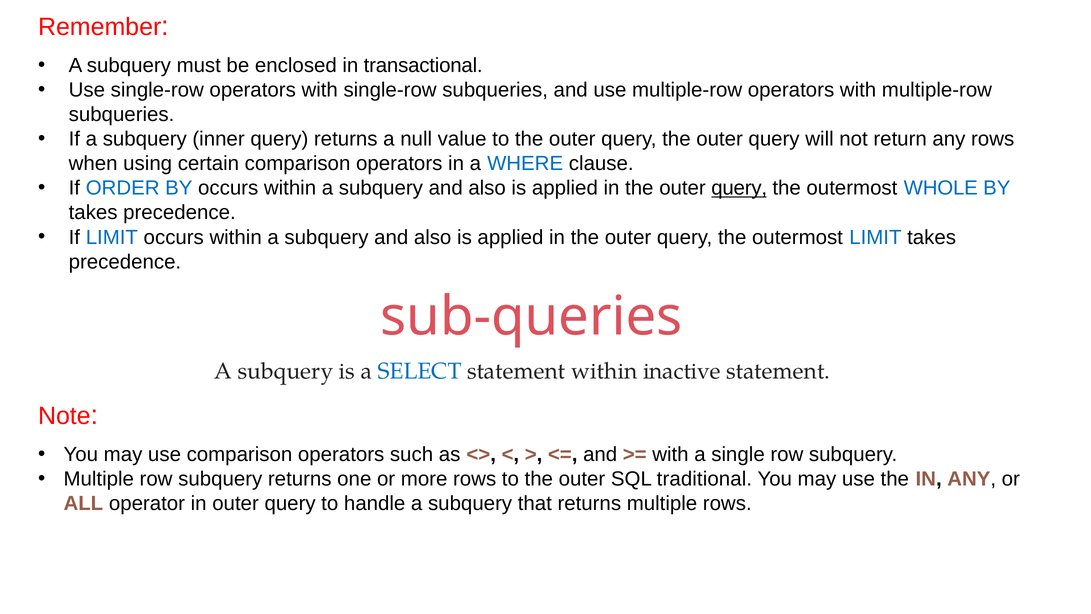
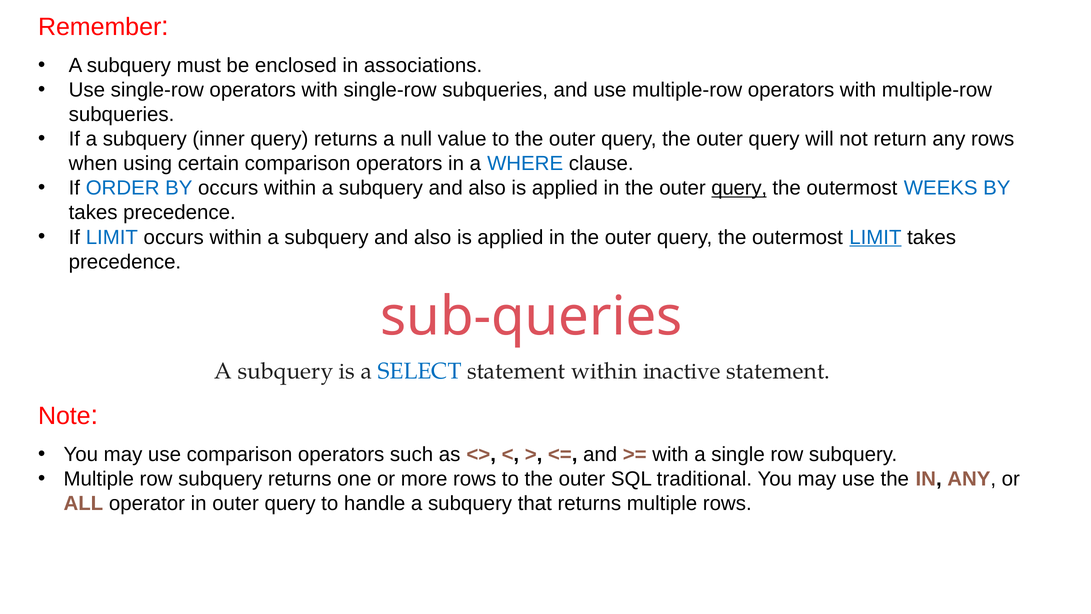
transactional: transactional -> associations (423, 65)
WHOLE: WHOLE -> WEEKS (941, 188)
LIMIT underline: none -> present (875, 237)
